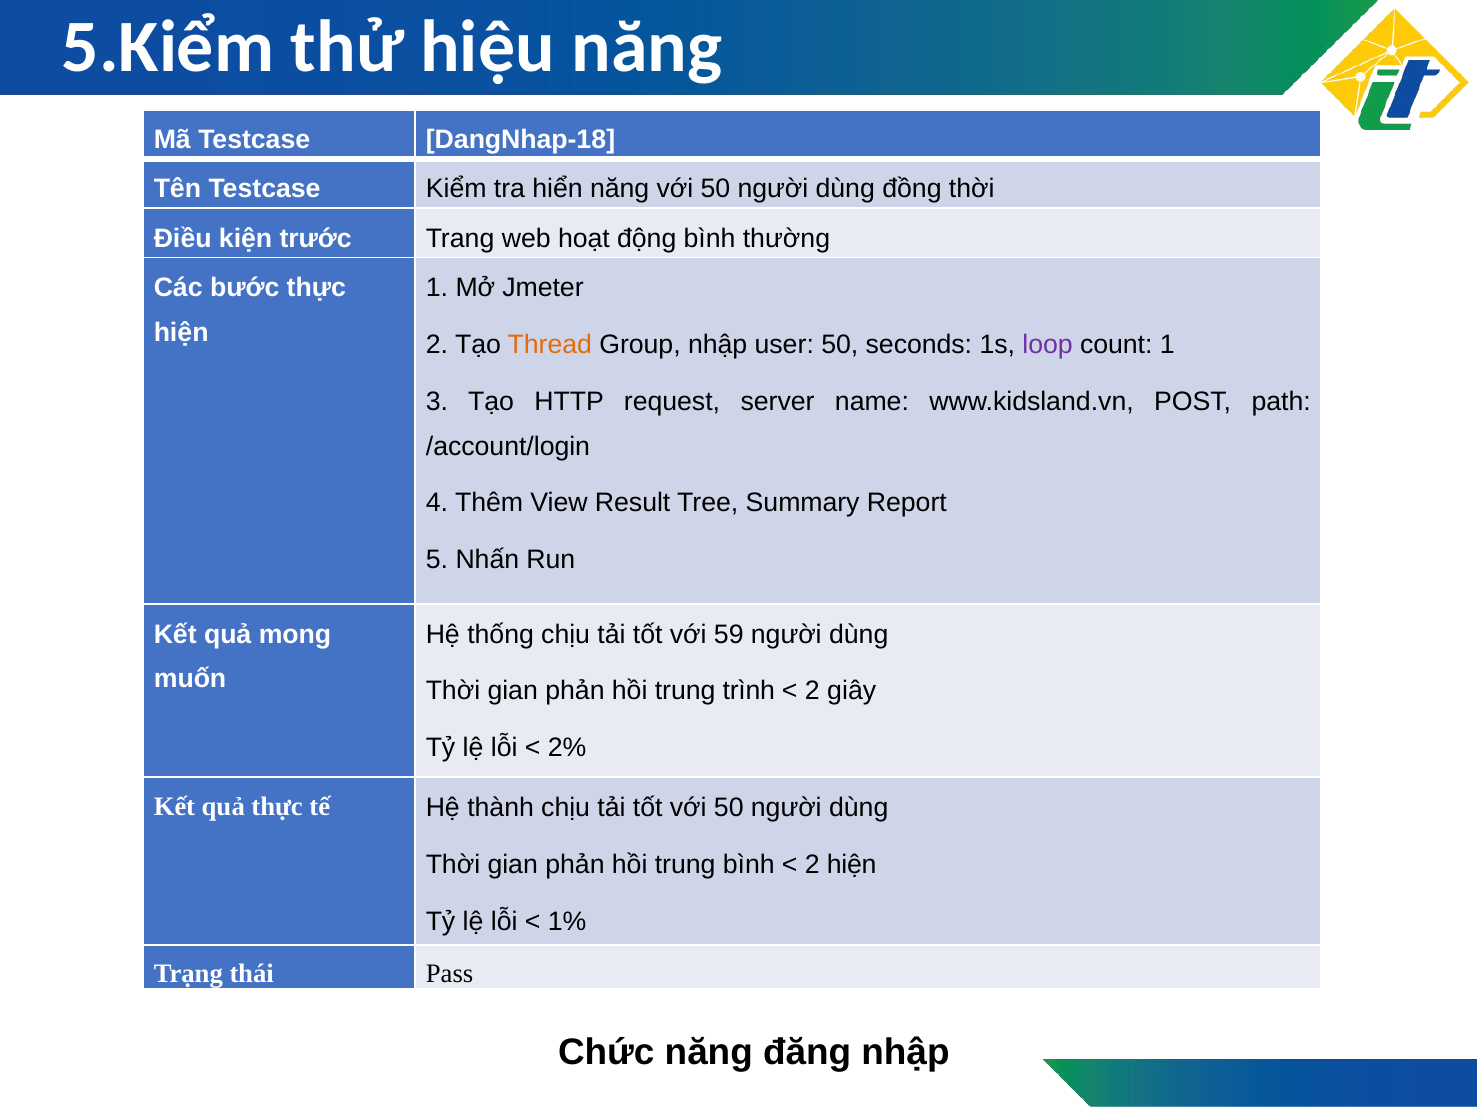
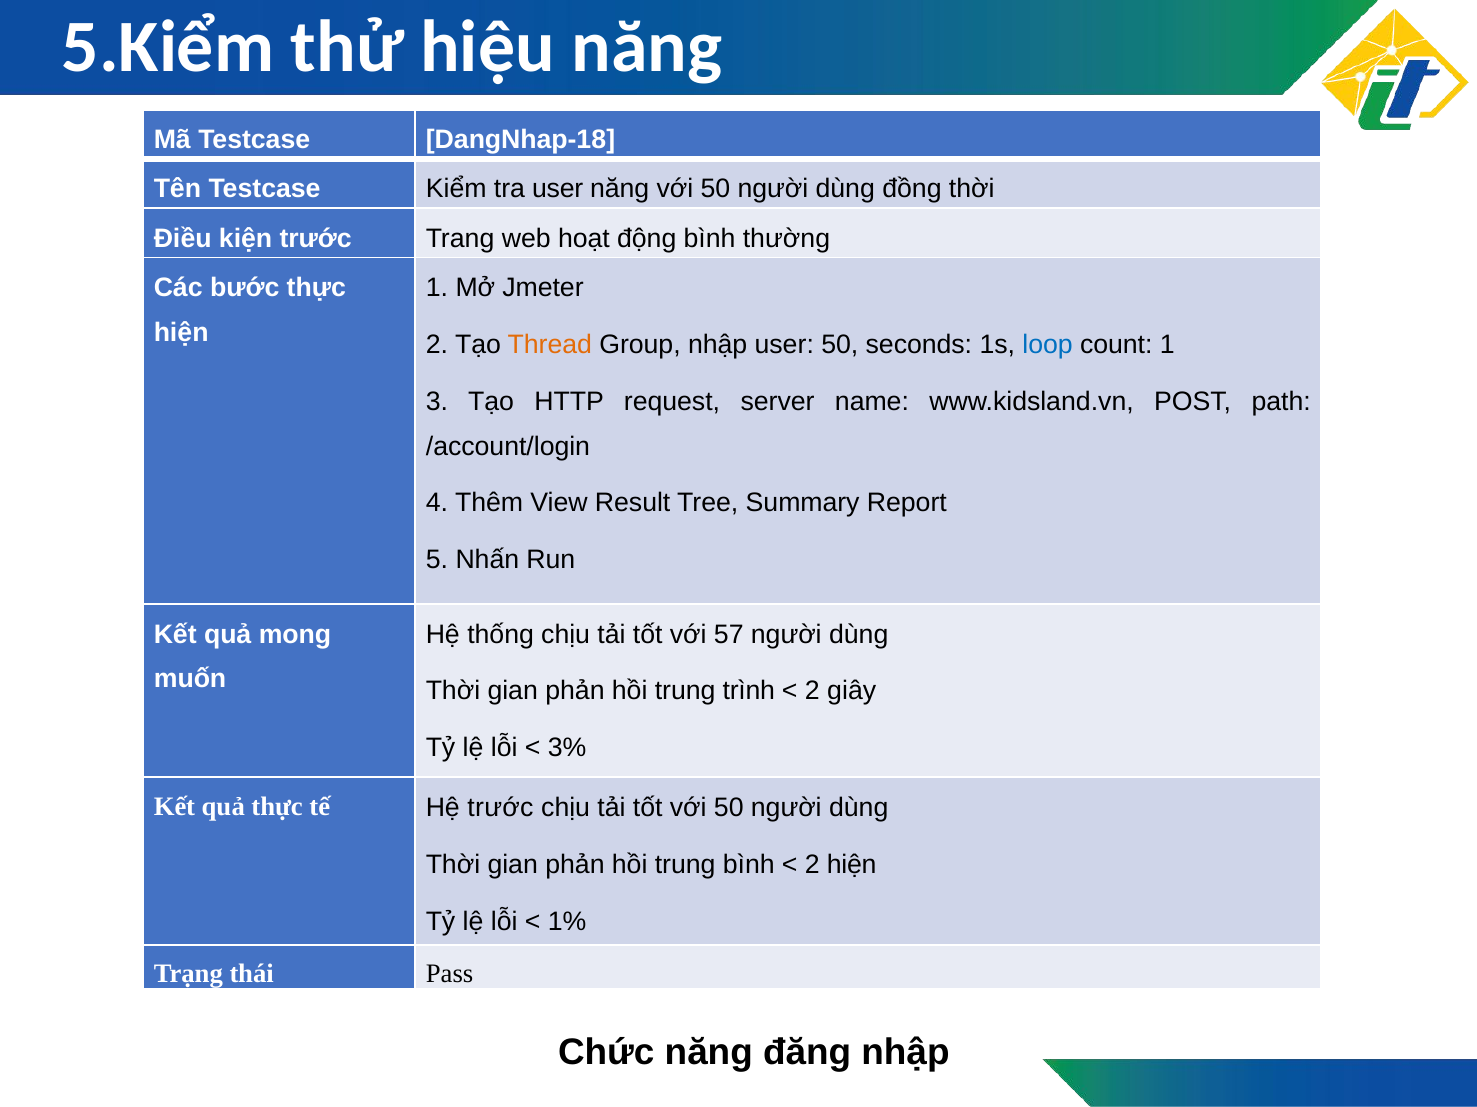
tra hiển: hiển -> user (558, 189)
loop colour: purple -> blue (1048, 345)
59: 59 -> 57 (729, 635)
2%: 2% -> 3% (567, 749)
Hệ thành: thành -> trước (500, 808)
